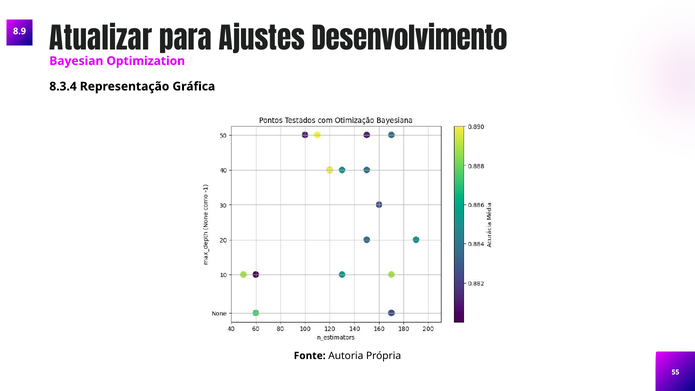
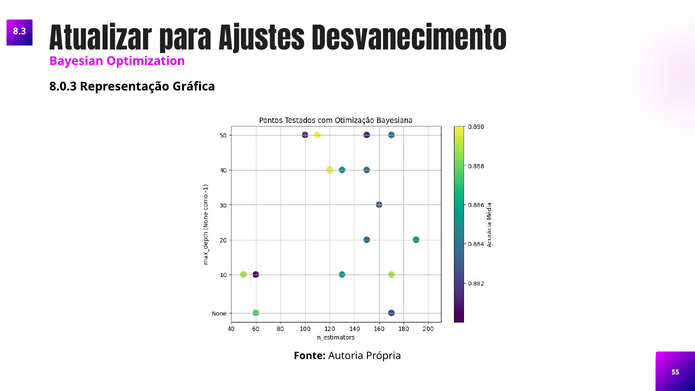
8.9: 8.9 -> 8.3 (20, 31)
Desenvolvimento: Desenvolvimento -> Desvanecimento (410, 40)
8.3.4: 8.3.4 -> 8.0.3 (63, 86)
